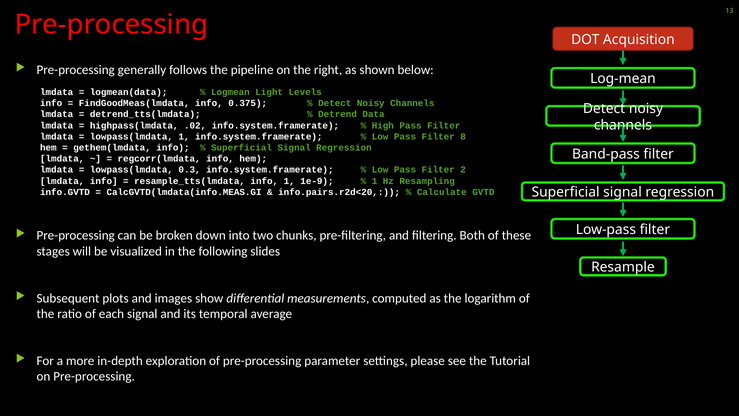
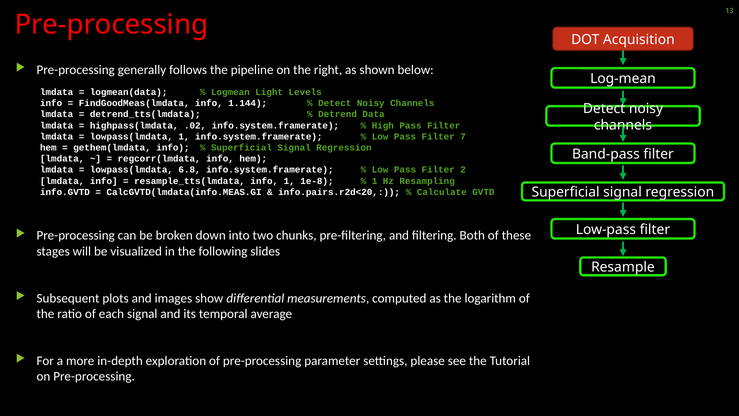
0.375: 0.375 -> 1.144 (248, 103)
8: 8 -> 7 (463, 136)
0.3: 0.3 -> 6.8 (190, 170)
1e-9: 1e-9 -> 1e-8 (317, 181)
